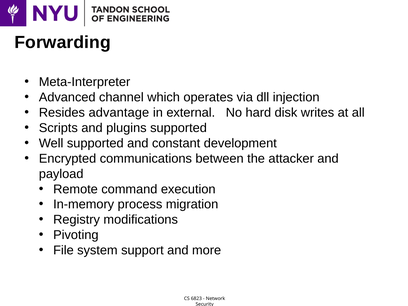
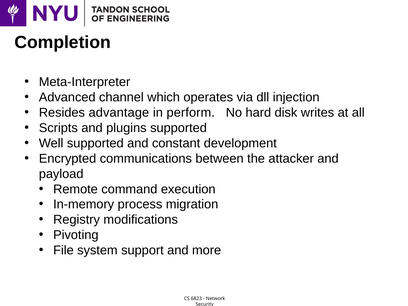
Forwarding: Forwarding -> Completion (63, 42)
external: external -> perform (191, 113)
